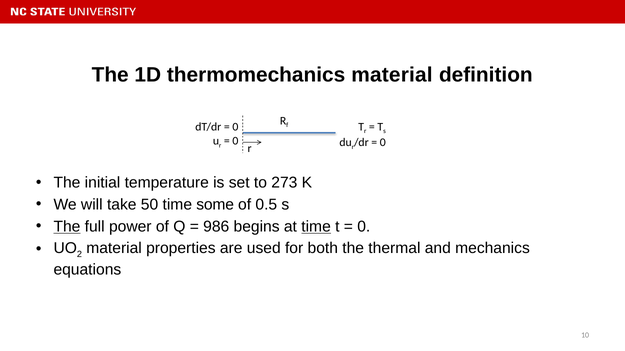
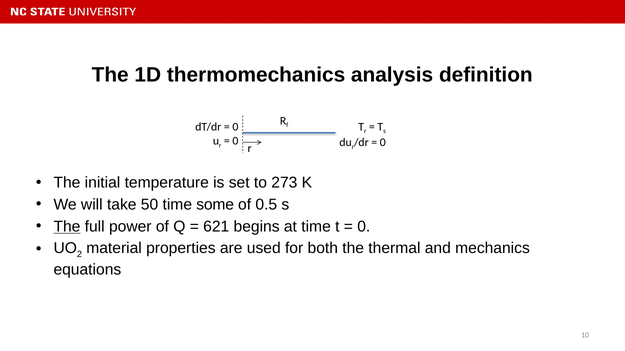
thermomechanics material: material -> analysis (392, 75)
986: 986 -> 621 (216, 227)
time underline: present -> none (316, 227)
